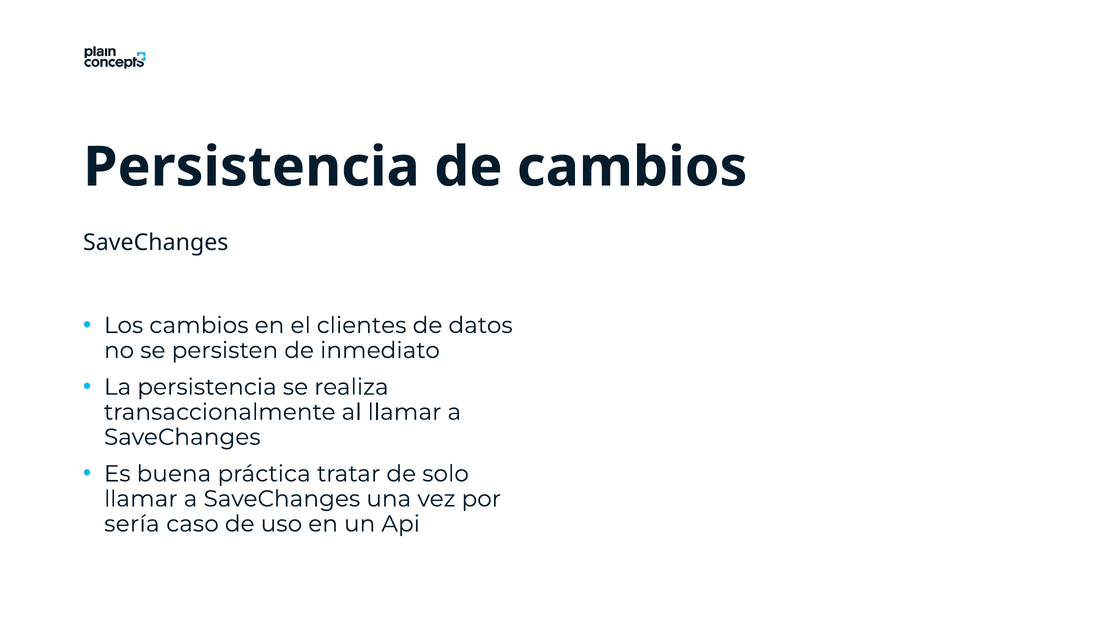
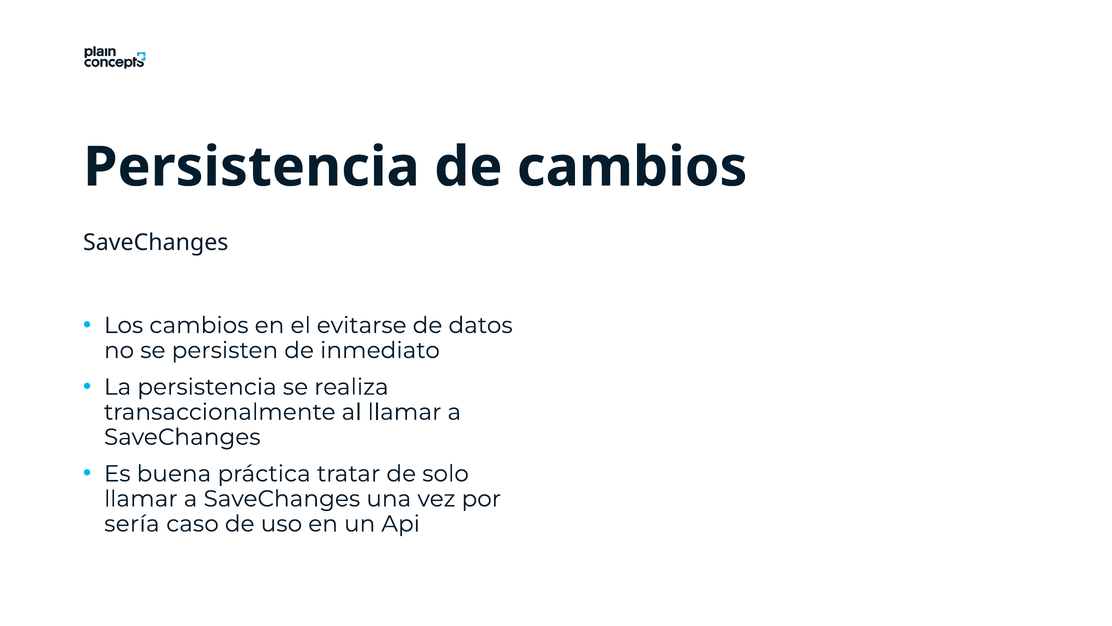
clientes: clientes -> evitarse (362, 325)
